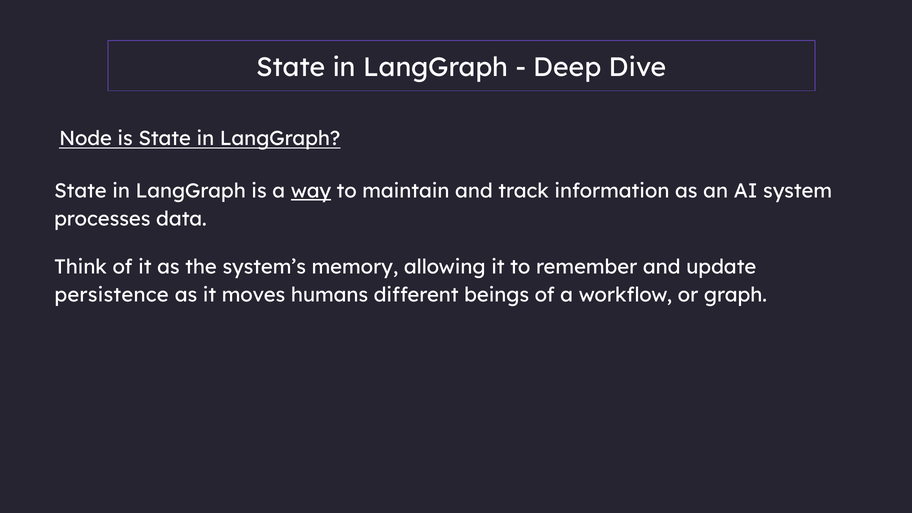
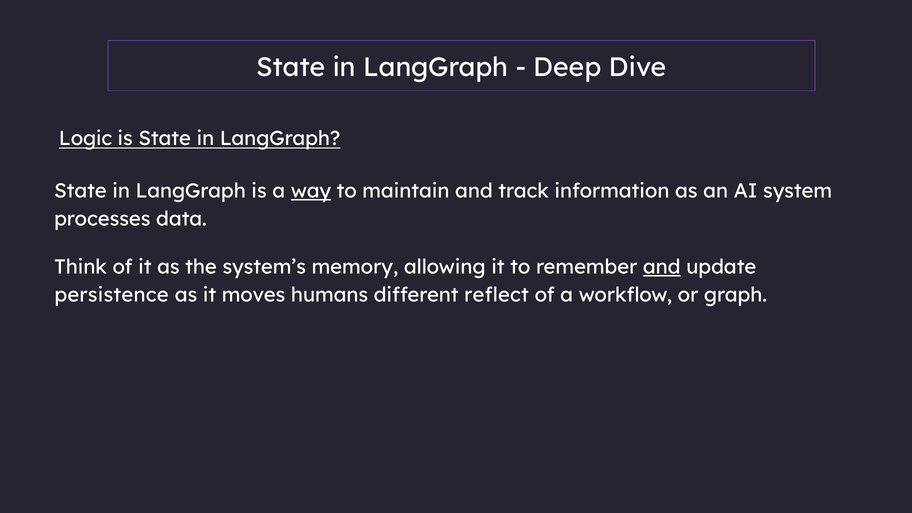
Node: Node -> Logic (86, 139)
and underline: none -> present (662, 267)
beings: beings -> reflect (497, 295)
